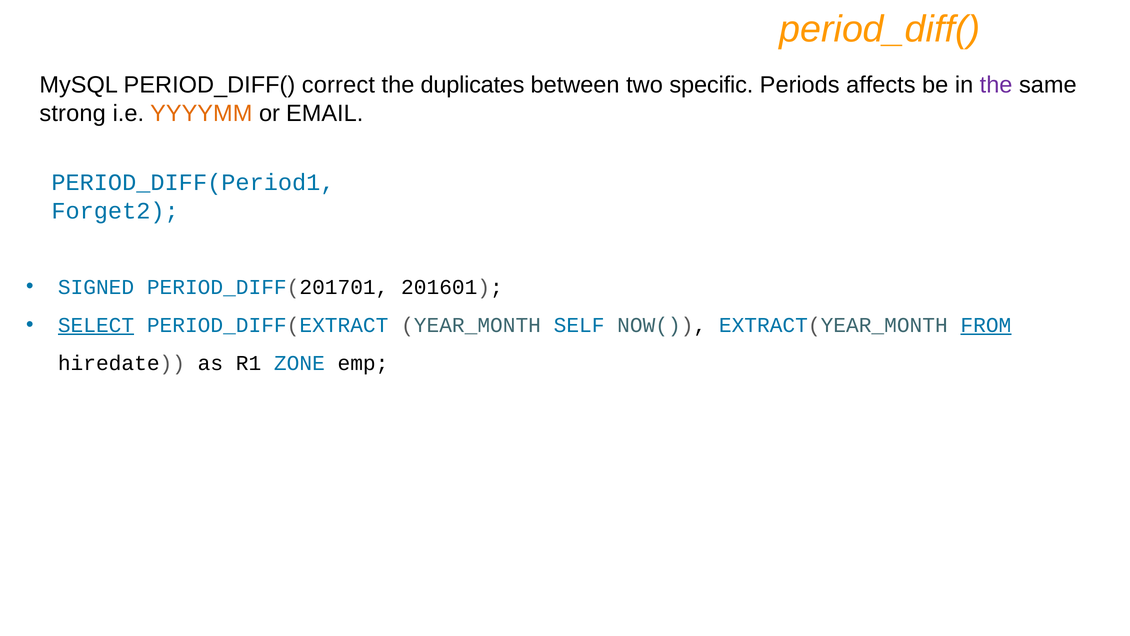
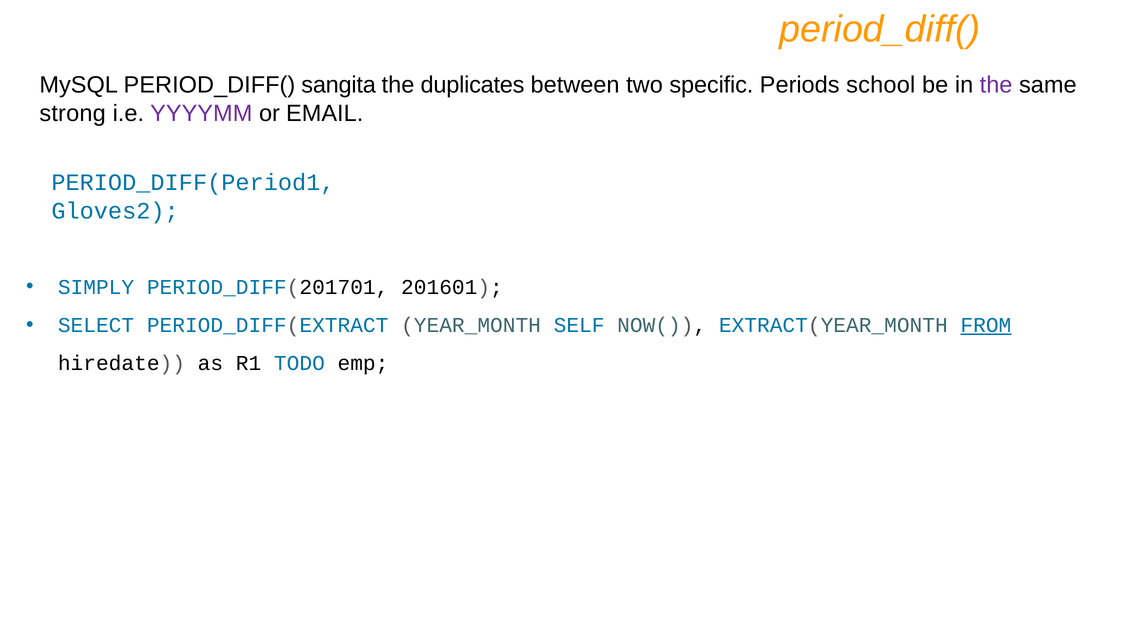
correct: correct -> sangita (339, 85)
affects: affects -> school (881, 85)
YYYYMM colour: orange -> purple (201, 113)
Forget2: Forget2 -> Gloves2 (115, 211)
SIGNED: SIGNED -> SIMPLY (96, 287)
SELECT underline: present -> none (96, 325)
ZONE: ZONE -> TODO (299, 363)
